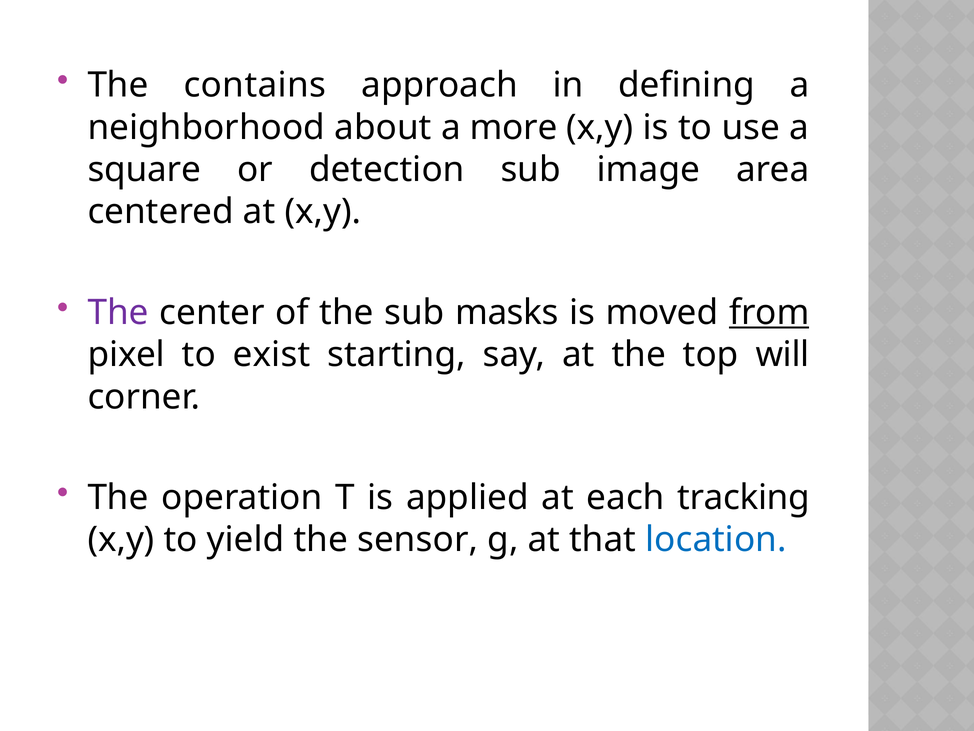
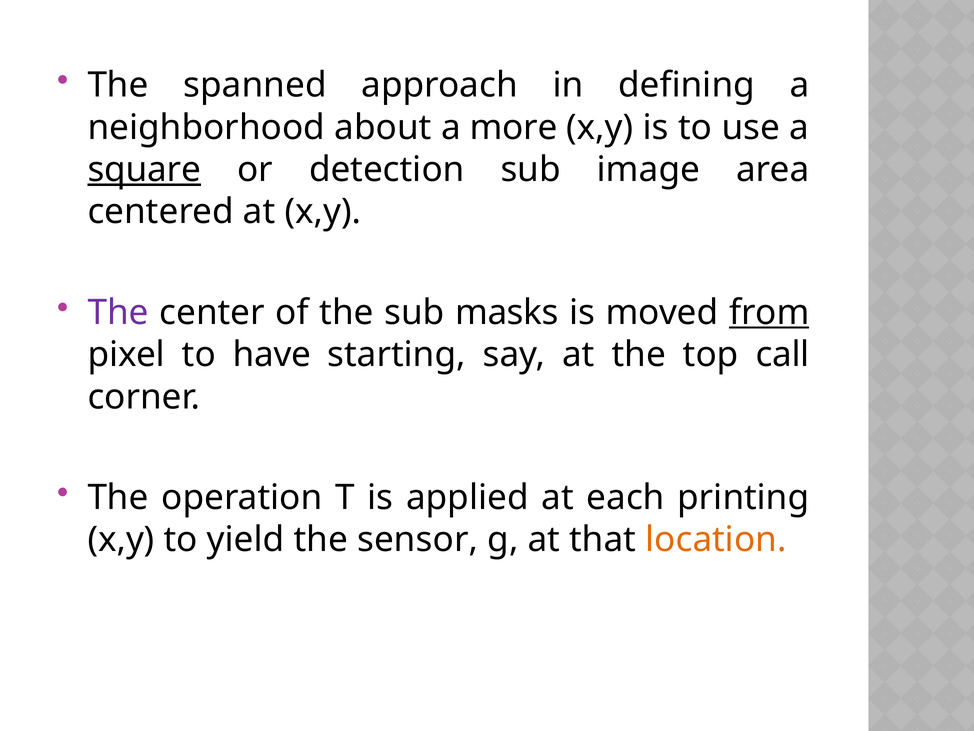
contains: contains -> spanned (255, 85)
square underline: none -> present (144, 170)
exist: exist -> have (272, 355)
will: will -> call (783, 355)
tracking: tracking -> printing (743, 497)
location colour: blue -> orange (716, 540)
